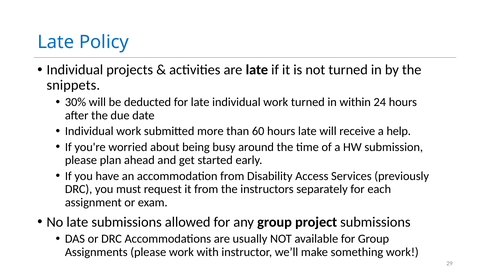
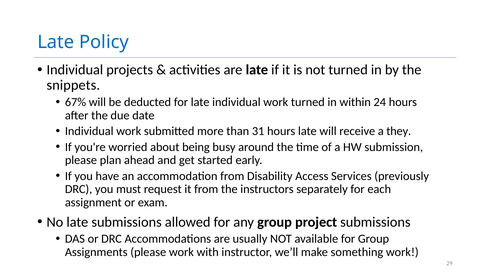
30%: 30% -> 67% (75, 102)
60: 60 -> 31 (258, 131)
help: help -> they (399, 131)
